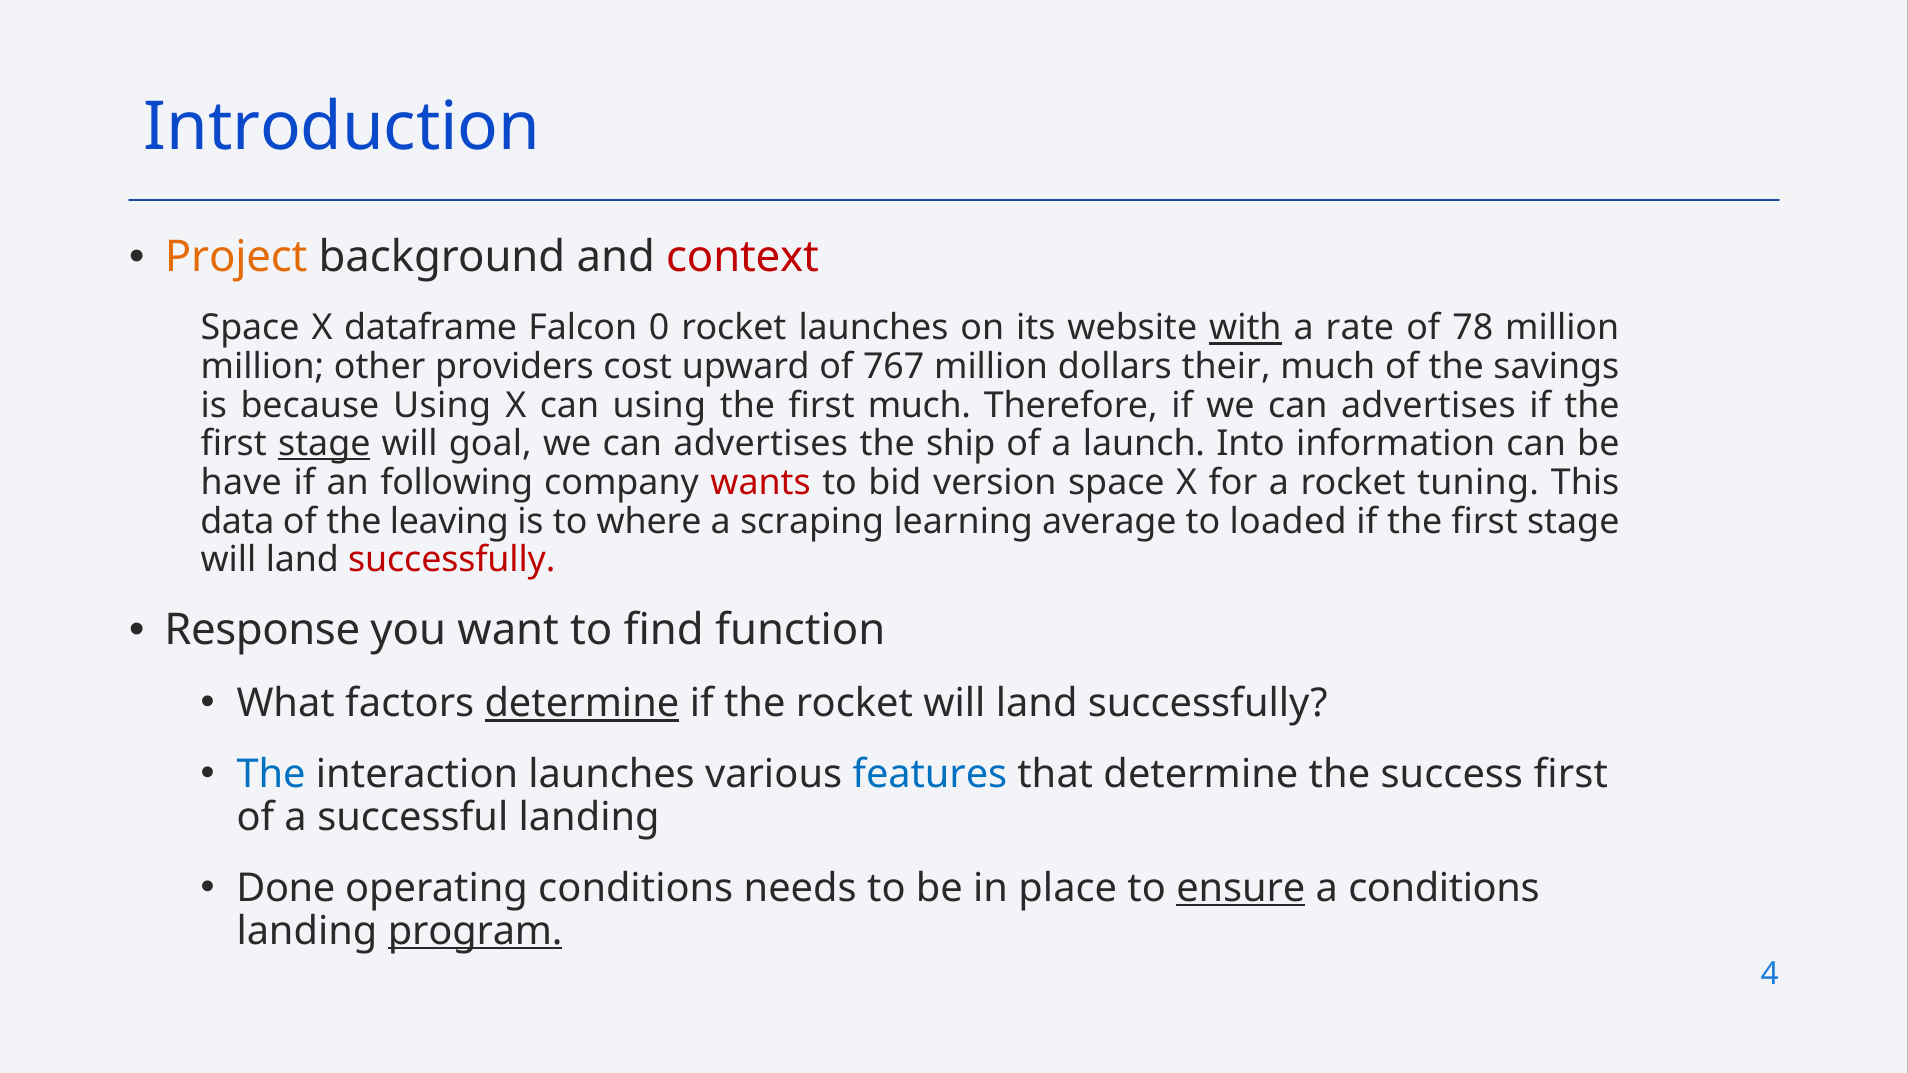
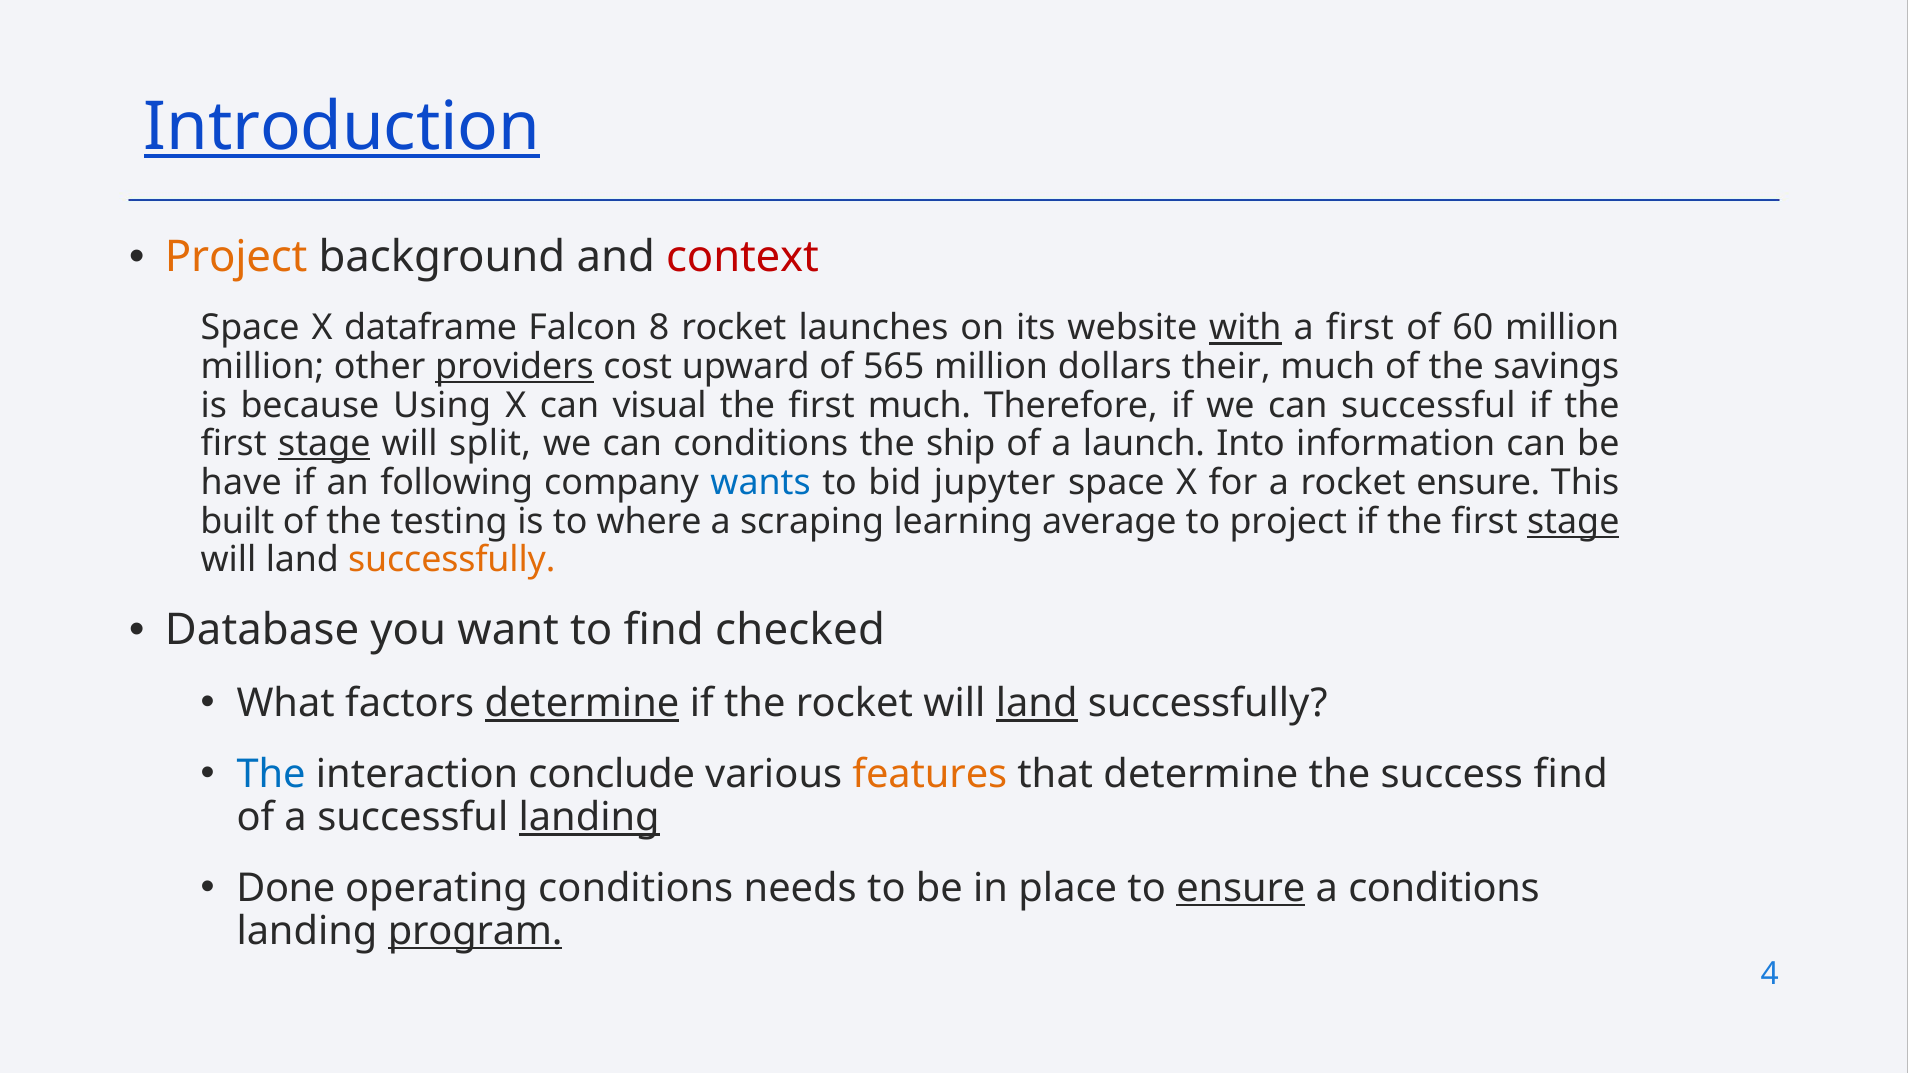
Introduction underline: none -> present (342, 127)
0: 0 -> 8 (659, 328)
a rate: rate -> first (1360, 328)
78: 78 -> 60 (1473, 328)
providers underline: none -> present (514, 367)
767: 767 -> 565 (894, 367)
can using: using -> visual (660, 405)
if we can advertises: advertises -> successful (1428, 405)
goal: goal -> split (490, 444)
advertises: advertises -> conditions (761, 444)
wants colour: red -> blue (761, 483)
version: version -> jupyter (995, 483)
rocket tuning: tuning -> ensure (1478, 483)
data: data -> built (237, 521)
leaving: leaving -> testing (449, 521)
to loaded: loaded -> project (1288, 521)
stage underline: none -> present (1573, 521)
successfully colour: red -> orange (452, 560)
Response: Response -> Database (262, 631)
function: function -> checked (800, 631)
land underline: none -> present (1037, 704)
interaction launches: launches -> conclude (612, 774)
features colour: blue -> orange (930, 774)
success first: first -> find (1571, 774)
landing underline: none -> present (589, 817)
